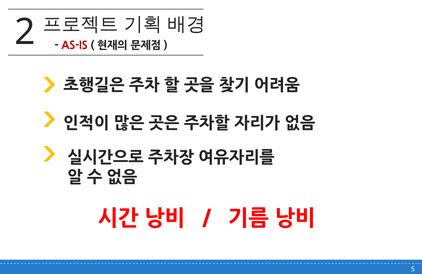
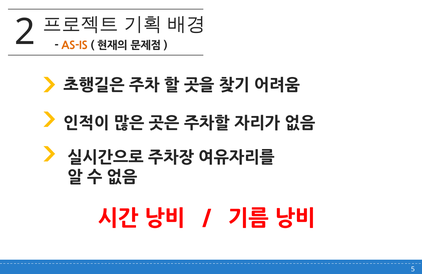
AS-IS colour: red -> orange (75, 46)
